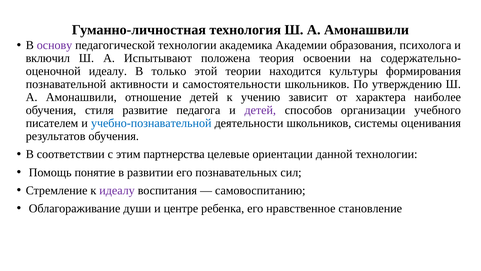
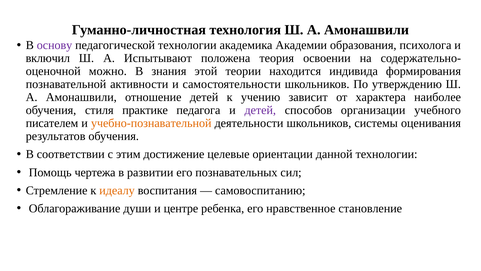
идеалу: идеалу -> можно (108, 71)
только: только -> знания (169, 71)
культуры: культуры -> индивида (354, 71)
развитие: развитие -> практике (145, 110)
учебно-познавательной colour: blue -> orange (151, 123)
партнерства: партнерства -> достижение (174, 154)
понятие: понятие -> чертежа (95, 172)
идеалу colour: purple -> orange (117, 190)
